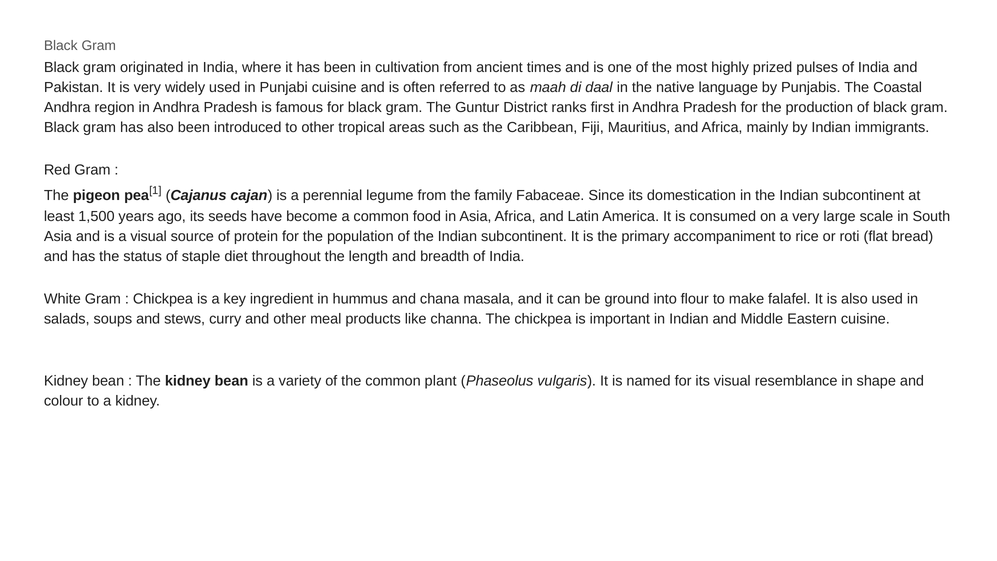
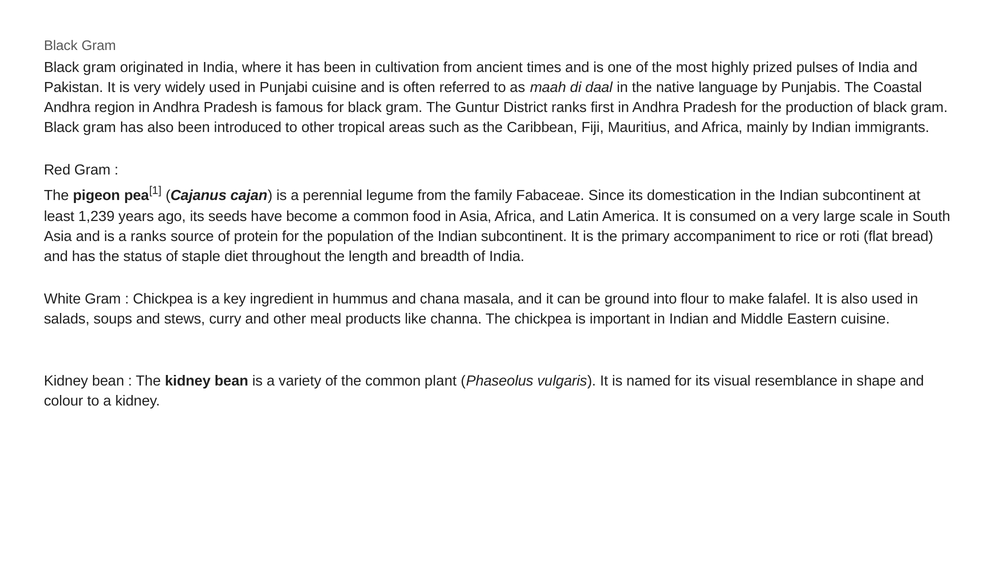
1,500: 1,500 -> 1,239 (96, 216)
a visual: visual -> ranks (148, 236)
